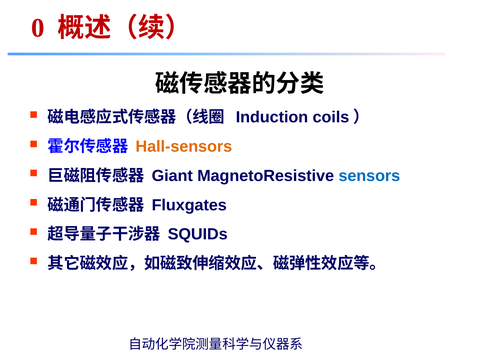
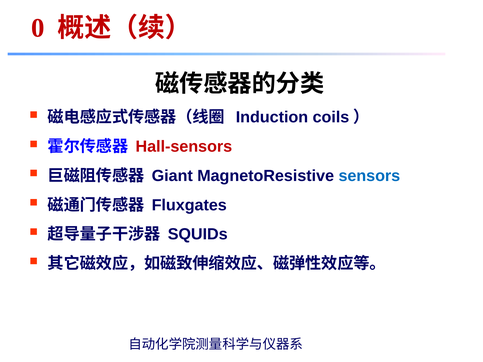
Hall-sensors colour: orange -> red (184, 147)
